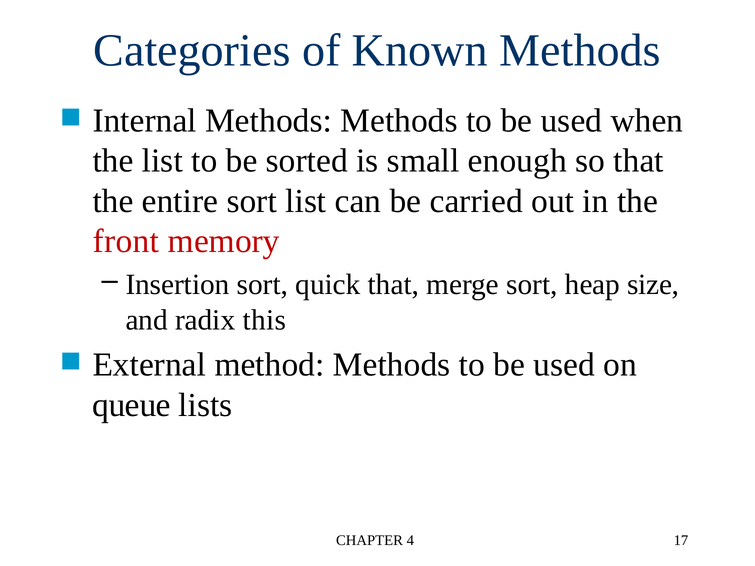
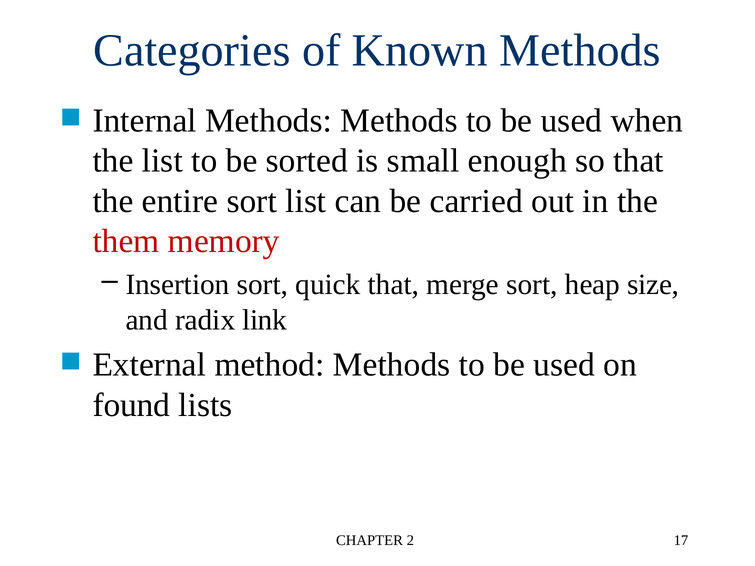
front: front -> them (126, 241)
this: this -> link (265, 320)
queue: queue -> found (131, 405)
4: 4 -> 2 (410, 541)
